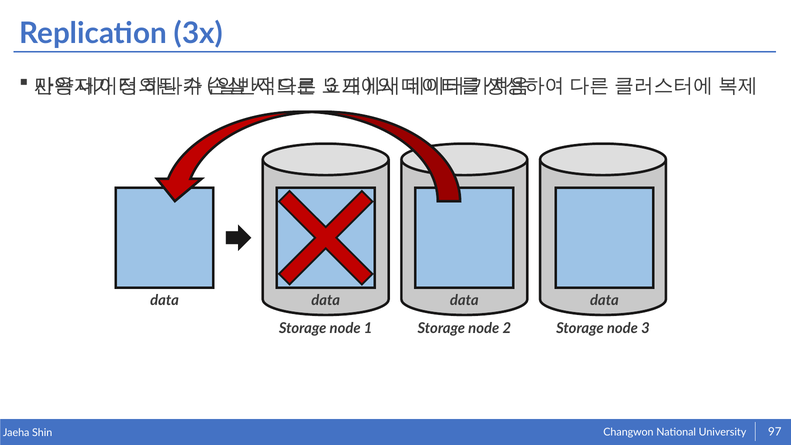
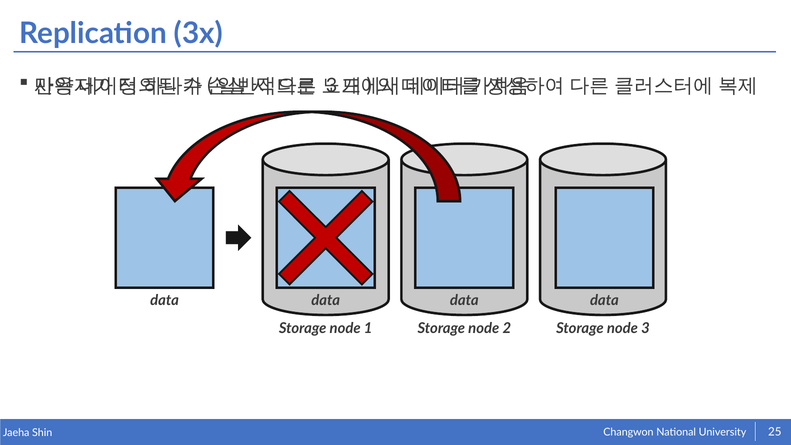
97: 97 -> 25 (775, 432)
